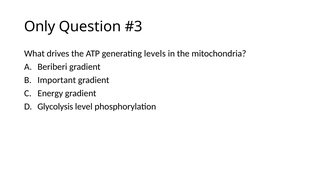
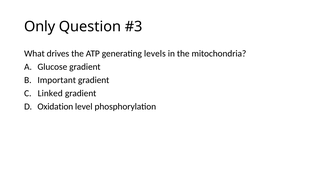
Beriberi: Beriberi -> Glucose (52, 67)
Energy: Energy -> Linked (50, 93)
Glycolysis: Glycolysis -> Oxidation (55, 107)
